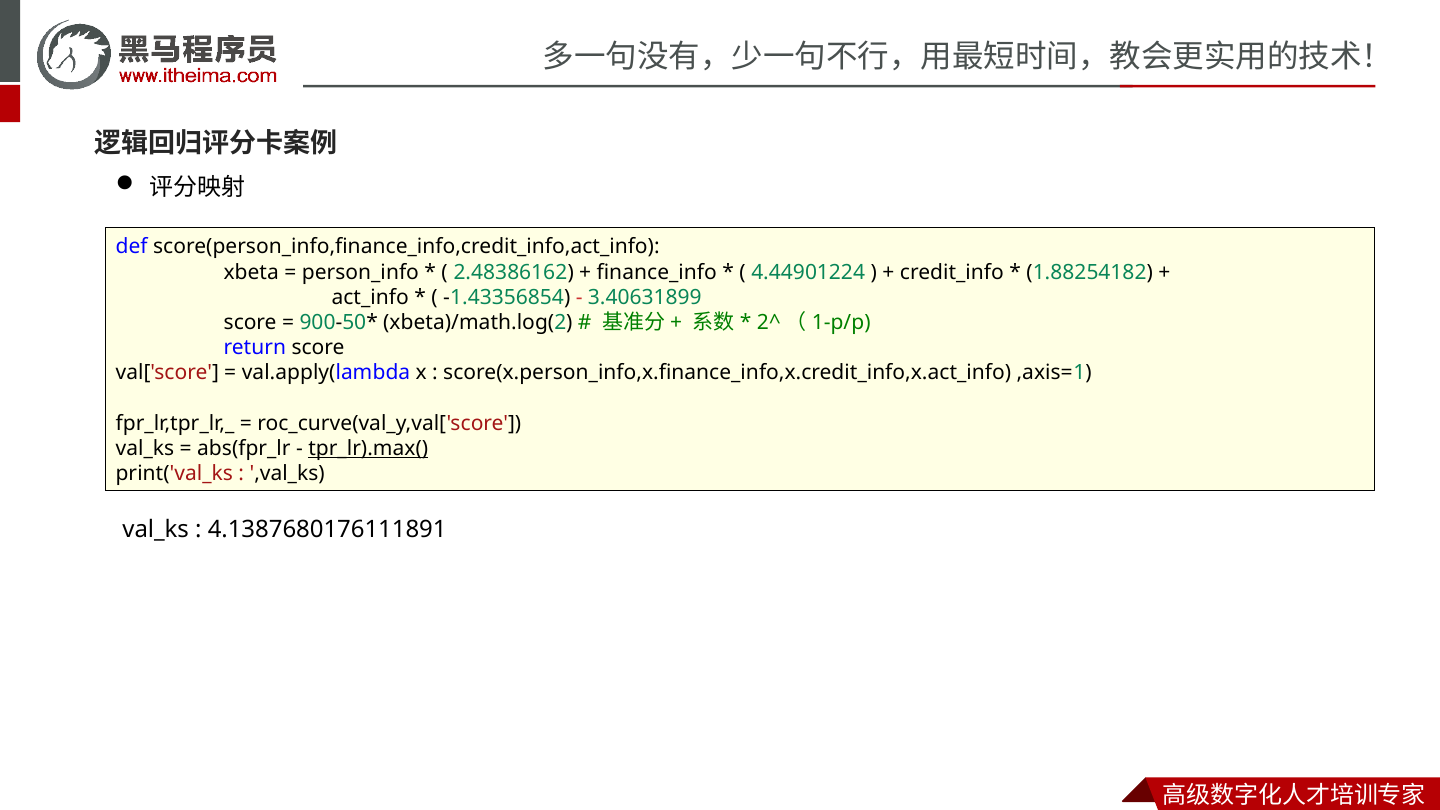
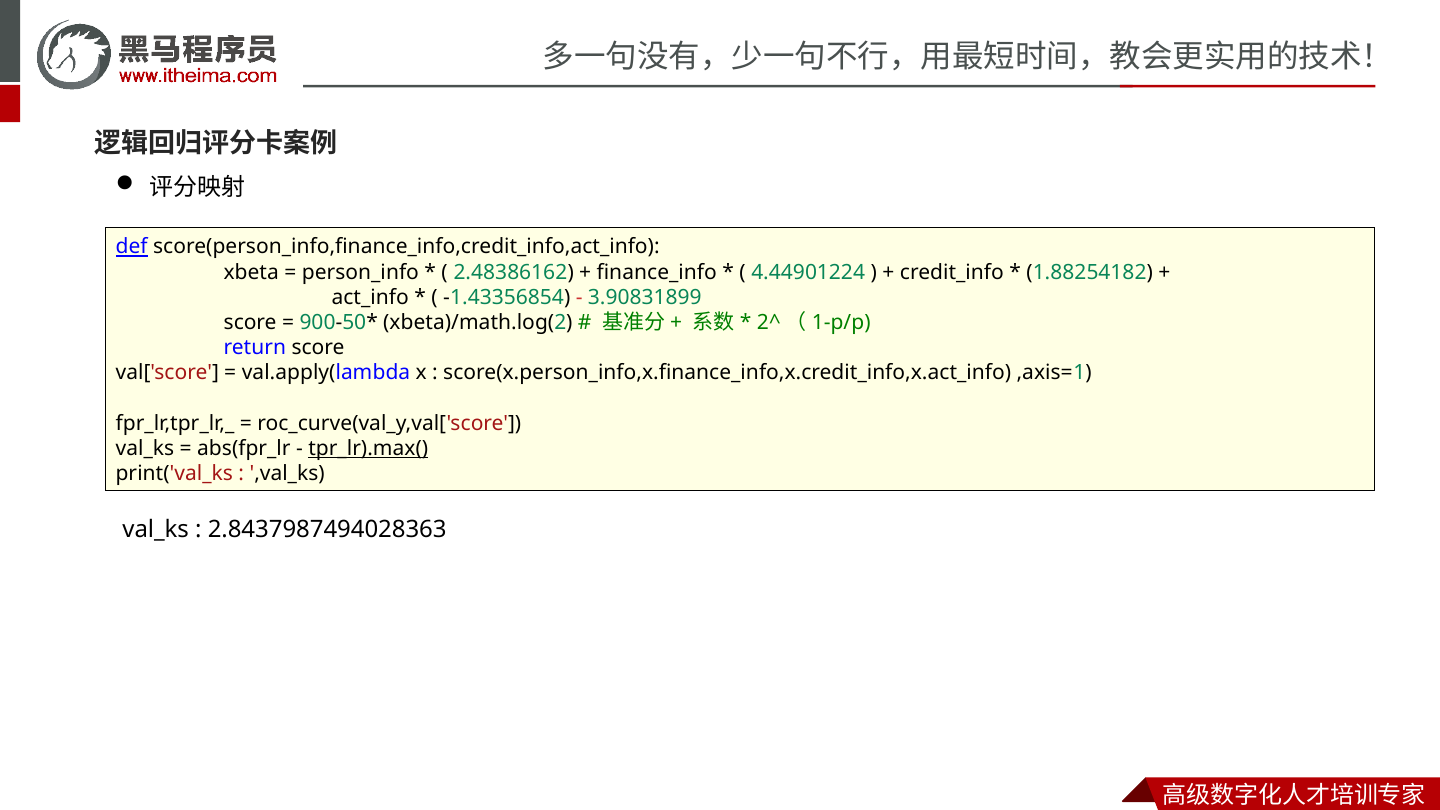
def underline: none -> present (132, 247)
3.40631899: 3.40631899 -> 3.90831899 (645, 297)
4.1387680176111891: 4.1387680176111891 -> 2.8437987494028363 (327, 530)
